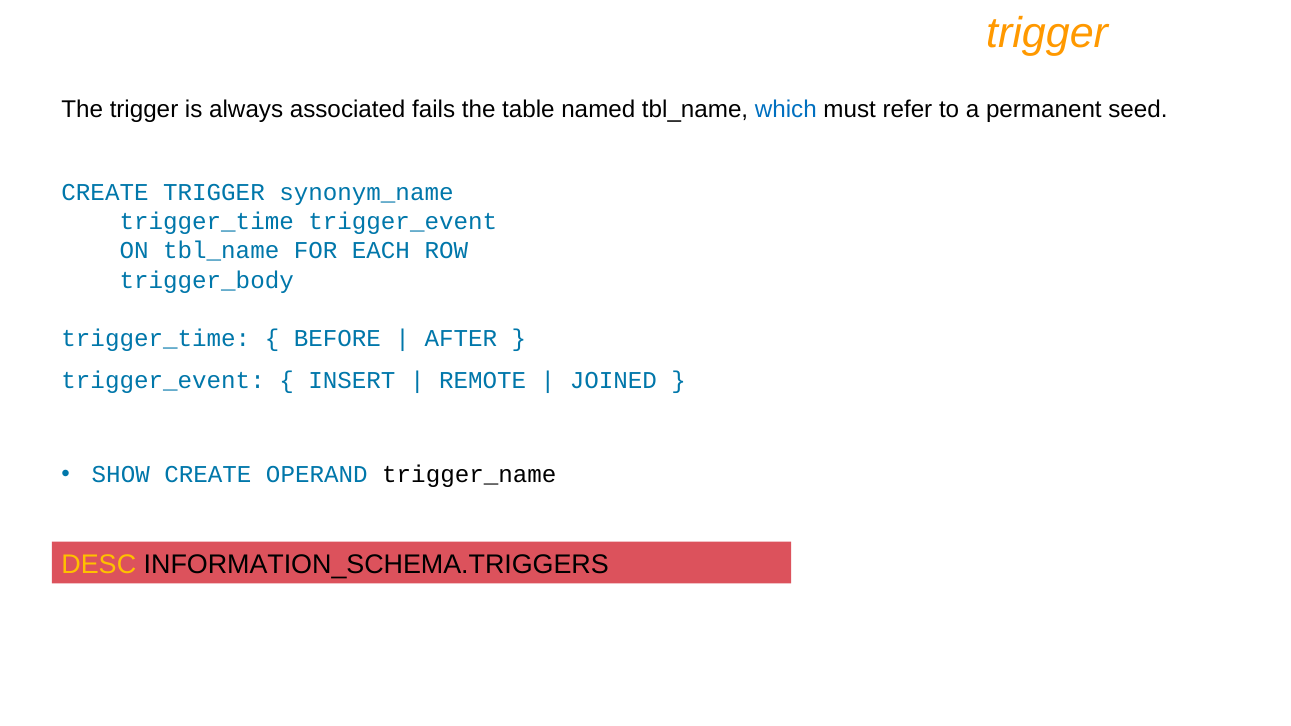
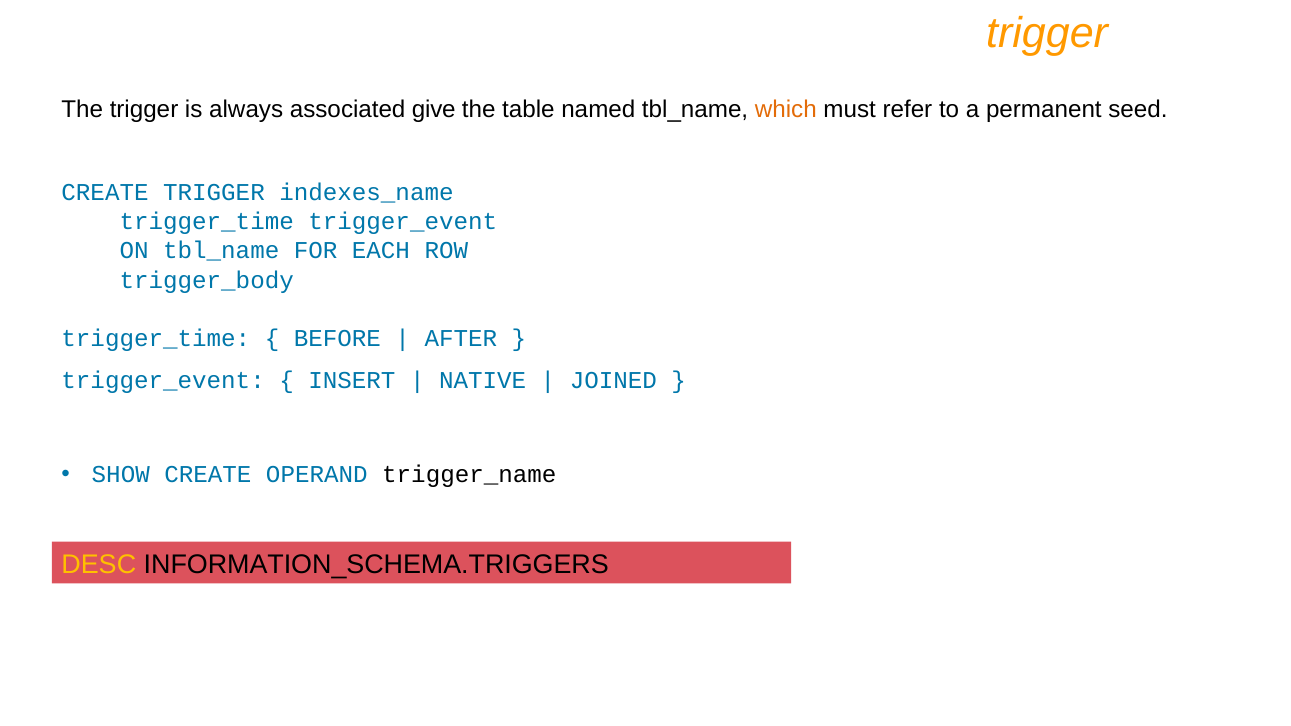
fails: fails -> give (434, 110)
which colour: blue -> orange (786, 110)
synonym_name: synonym_name -> indexes_name (366, 193)
REMOTE: REMOTE -> NATIVE (483, 380)
